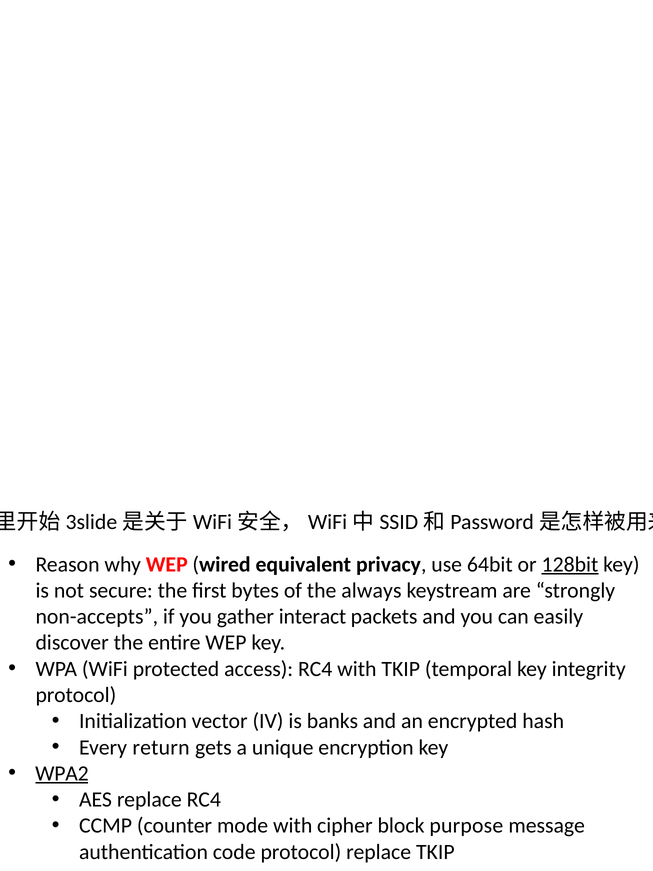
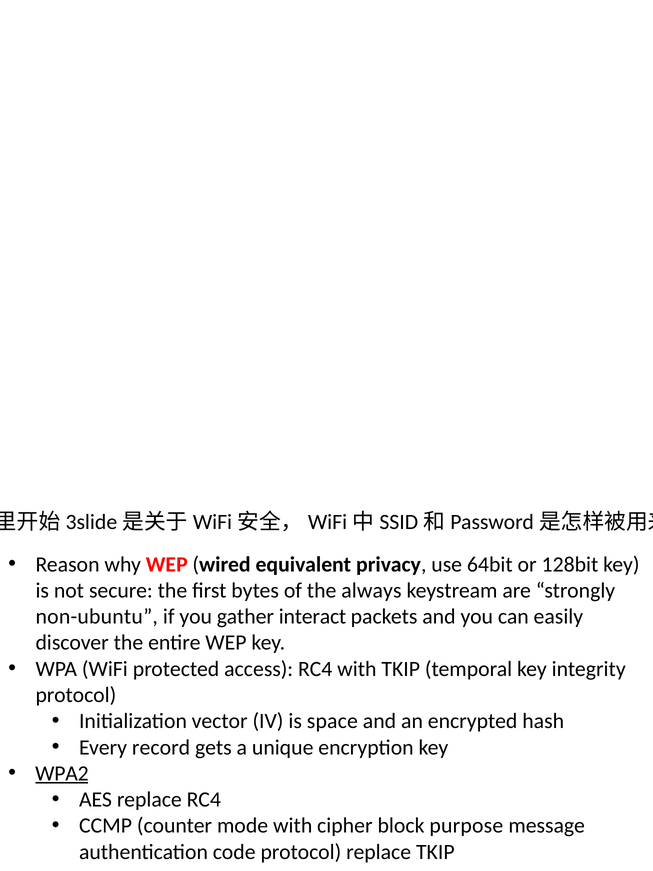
128bit underline: present -> none (570, 564)
non-accepts: non-accepts -> non-ubuntu (97, 616)
banks: banks -> space (332, 721)
return: return -> record (161, 747)
